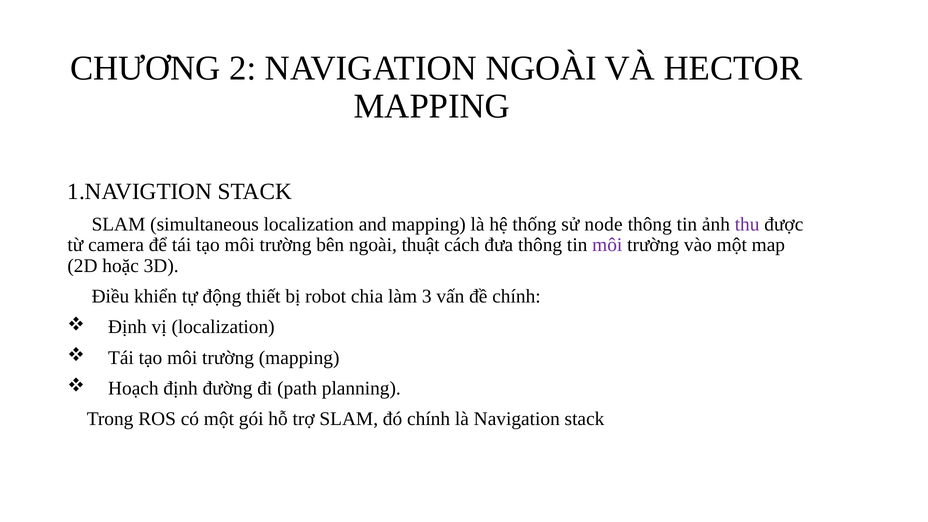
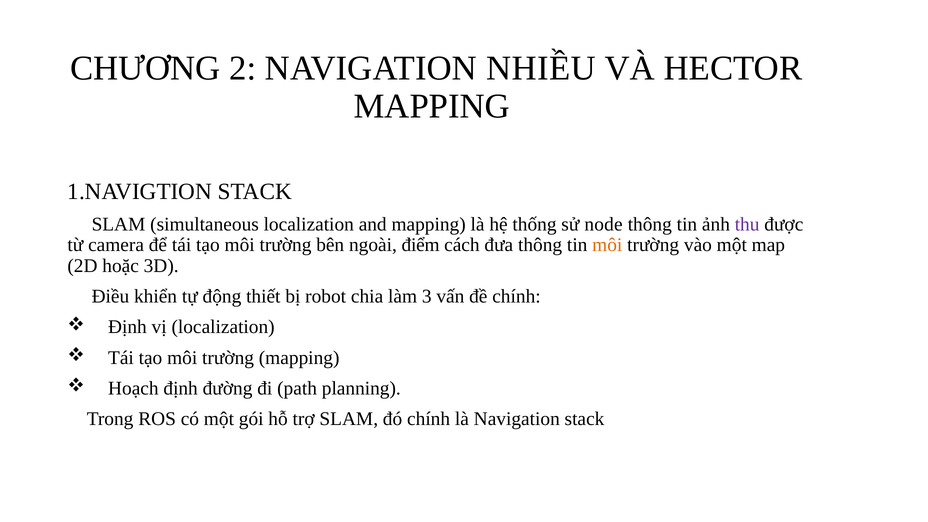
NAVIGATION NGOÀI: NGOÀI -> NHIỀU (541, 68)
thuật: thuật -> điểm (421, 245)
môi colour: purple -> orange (607, 245)
